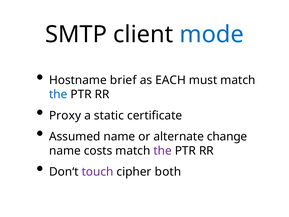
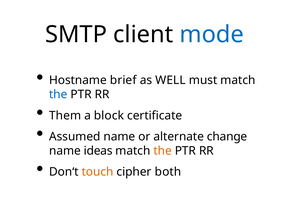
EACH: EACH -> WELL (171, 80)
Proxy: Proxy -> Them (65, 115)
static: static -> block (109, 115)
costs: costs -> ideas (98, 151)
the colour: purple -> orange (163, 151)
touch colour: purple -> orange (98, 172)
